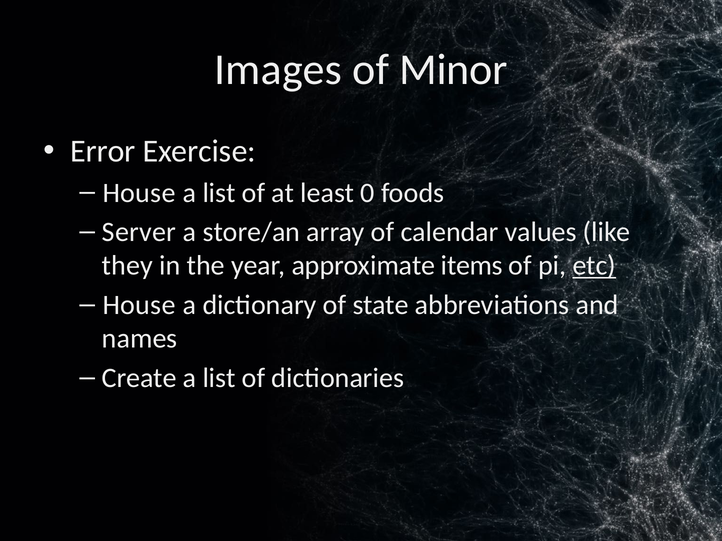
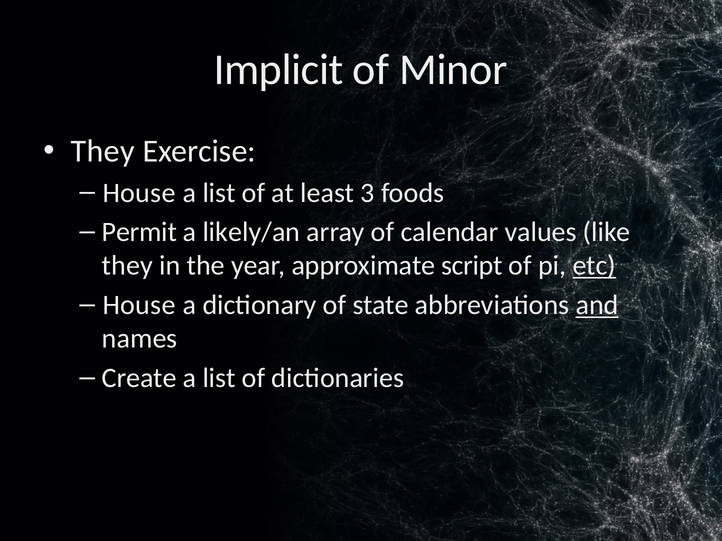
Images: Images -> Implicit (279, 70)
Error: Error -> They (103, 151)
0: 0 -> 3 (368, 193)
Server: Server -> Permit (139, 232)
store/an: store/an -> likely/an (251, 232)
items: items -> script (472, 266)
and underline: none -> present (597, 305)
